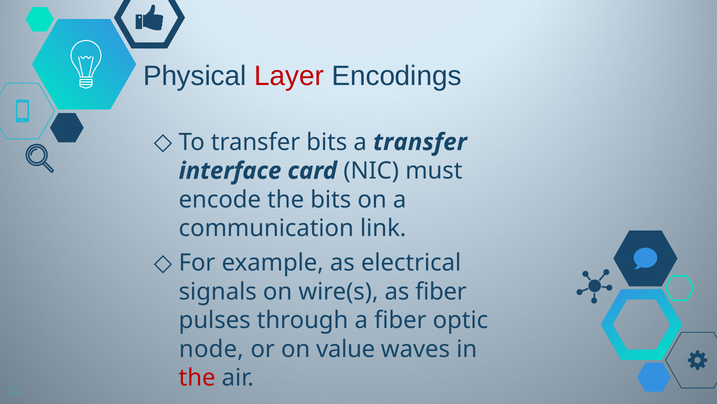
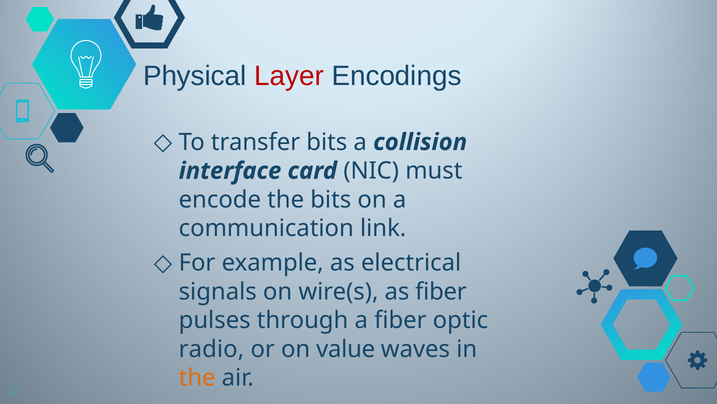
a transfer: transfer -> collision (420, 142)
node: node -> radio (211, 349)
the colour: red -> orange (197, 377)
